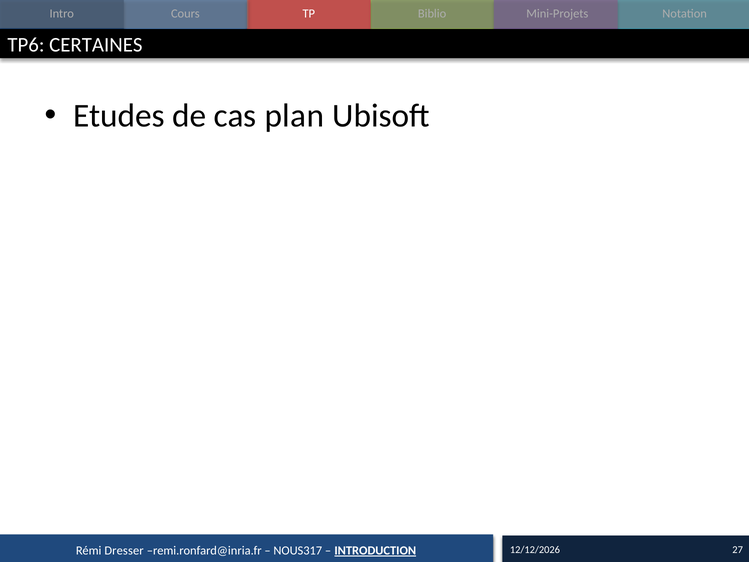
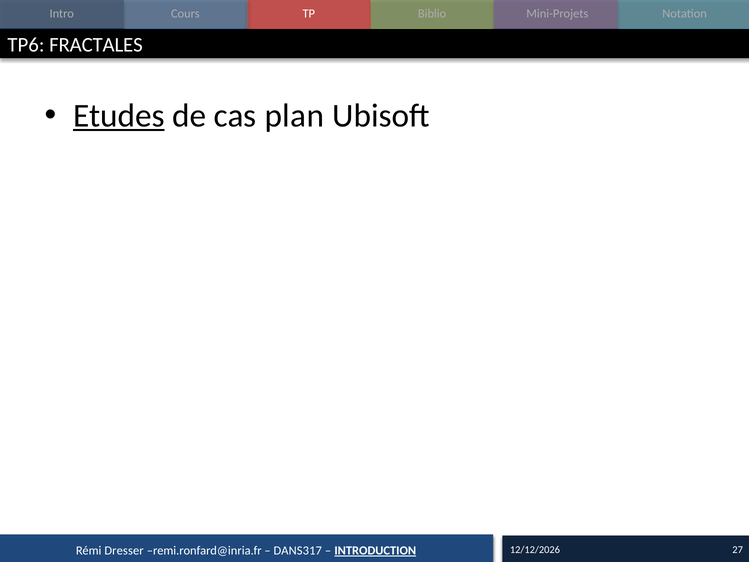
CERTAINES: CERTAINES -> FRACTALES (96, 45)
Etudes underline: none -> present (119, 116)
NOUS317: NOUS317 -> DANS317 (298, 550)
